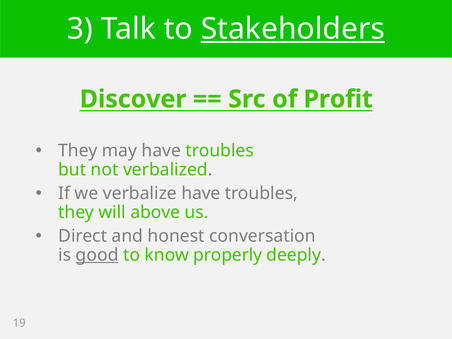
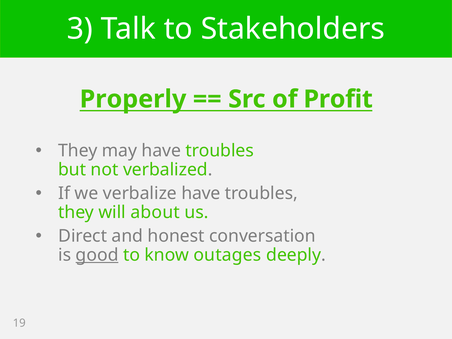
Stakeholders underline: present -> none (293, 29)
Discover: Discover -> Properly (133, 99)
above: above -> about (155, 212)
properly: properly -> outages (227, 255)
